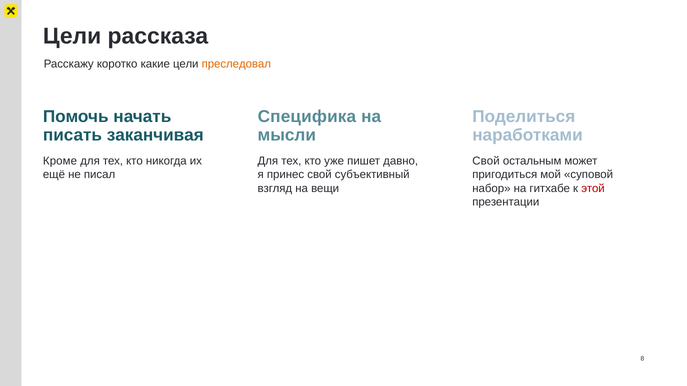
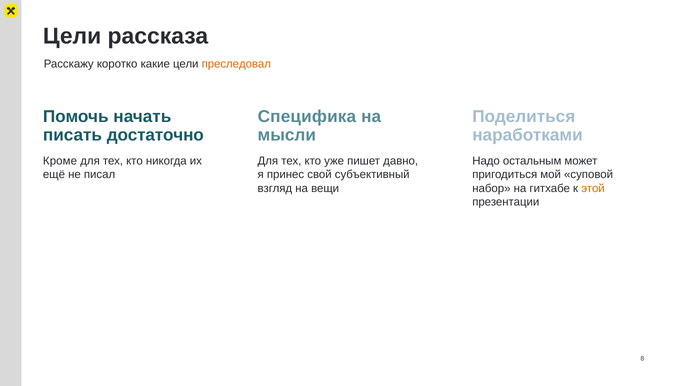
заканчивая: заканчивая -> достаточно (155, 135)
Свой: Свой -> Надо (486, 161)
этой colour: red -> orange (593, 189)
